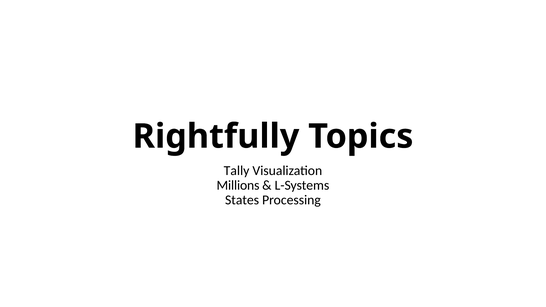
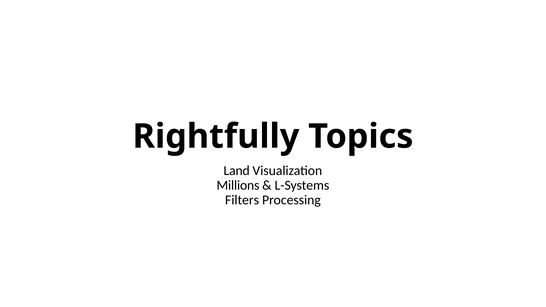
Tally: Tally -> Land (237, 171)
States: States -> Filters (242, 200)
